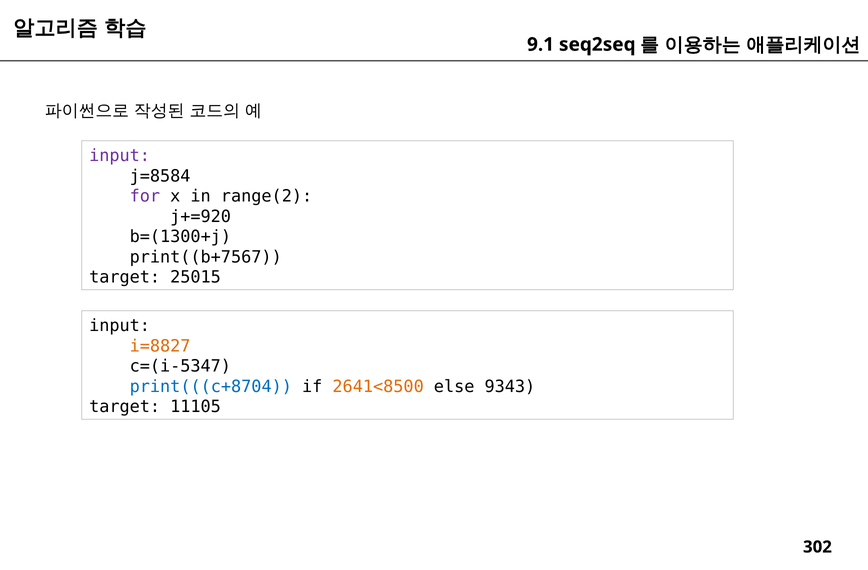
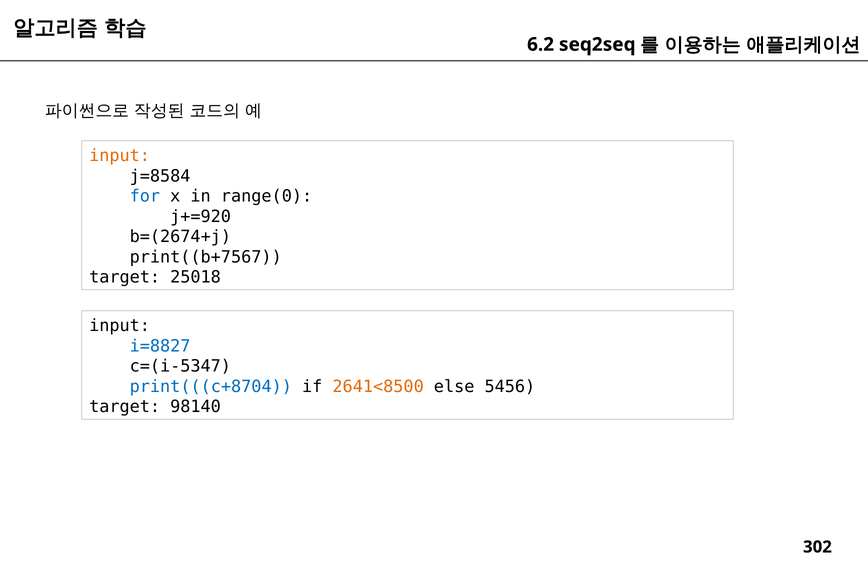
9.1: 9.1 -> 6.2 (541, 44)
input colour: purple -> orange (120, 156)
for colour: purple -> blue (145, 196)
range(2: range(2 -> range(0 (267, 196)
b=(1300+j: b=(1300+j -> b=(2674+j (180, 237)
25015: 25015 -> 25018 (196, 277)
i=8827 colour: orange -> blue (160, 346)
9343: 9343 -> 5456 (510, 387)
11105: 11105 -> 98140 (196, 407)
